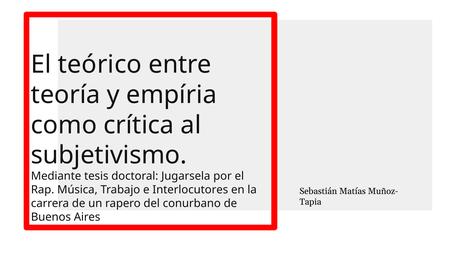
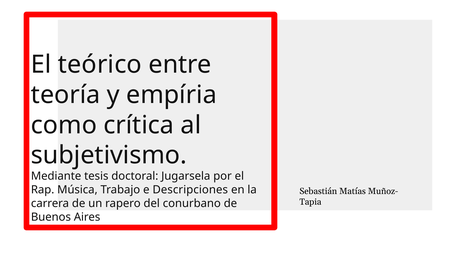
Interlocutores: Interlocutores -> Descripciones (190, 190)
